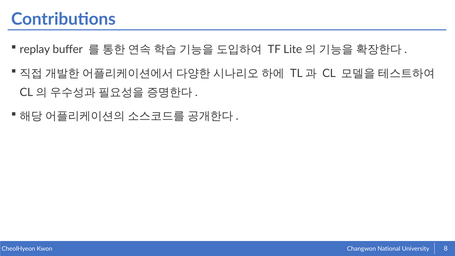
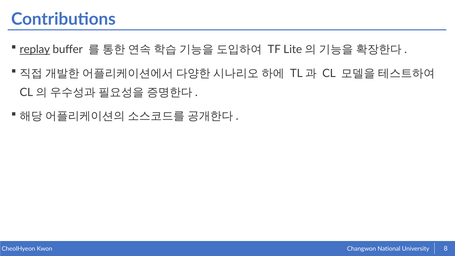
replay underline: none -> present (35, 49)
